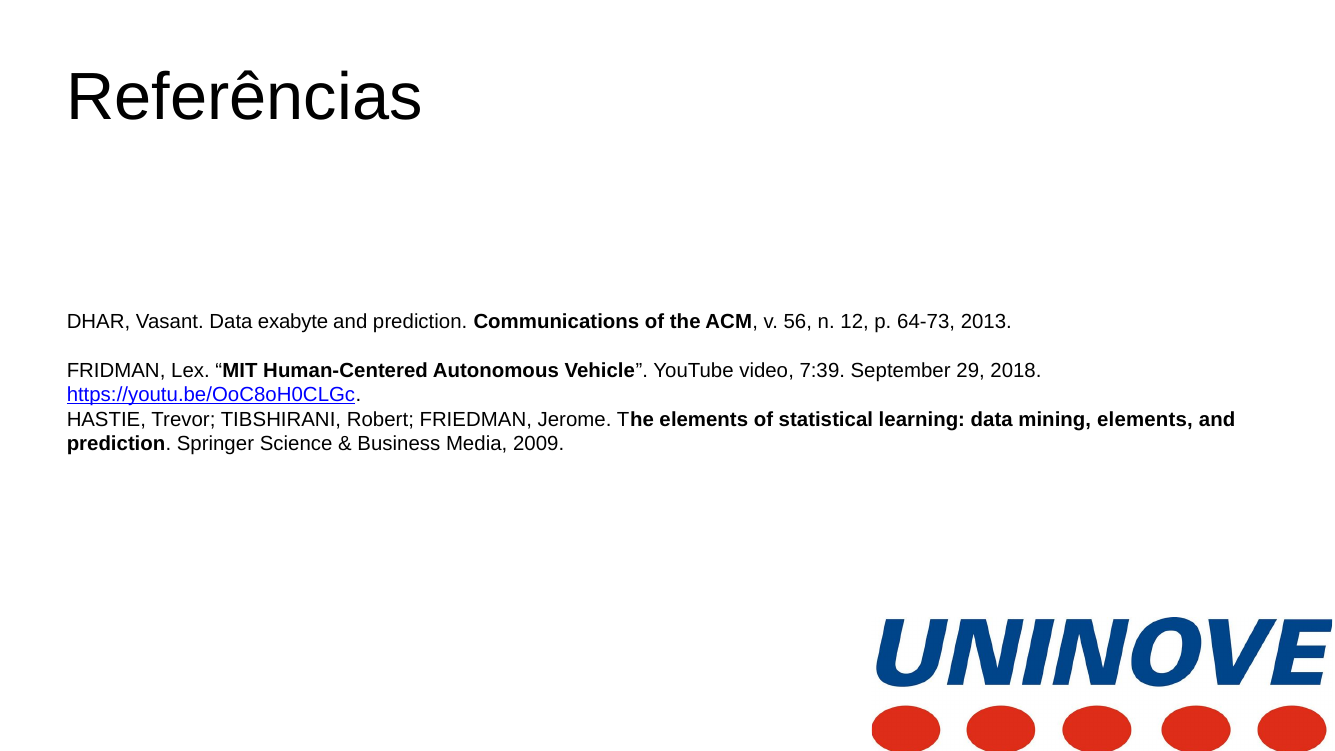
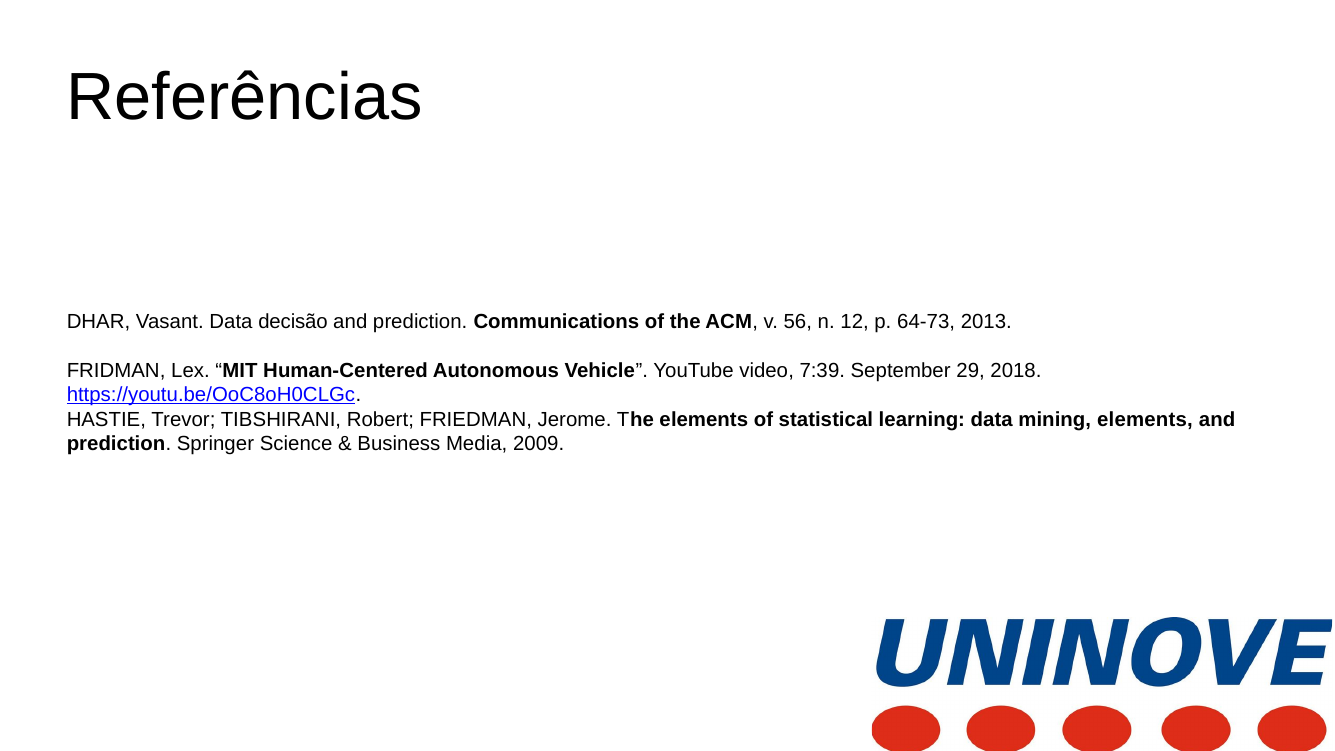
exabyte: exabyte -> decisão (293, 321)
